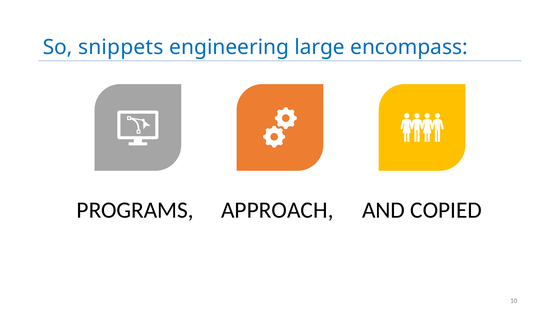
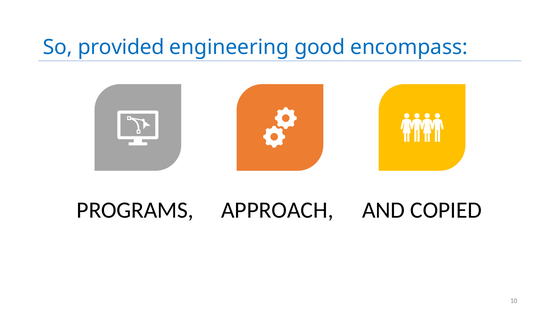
snippets: snippets -> provided (121, 47)
large: large -> good (320, 47)
